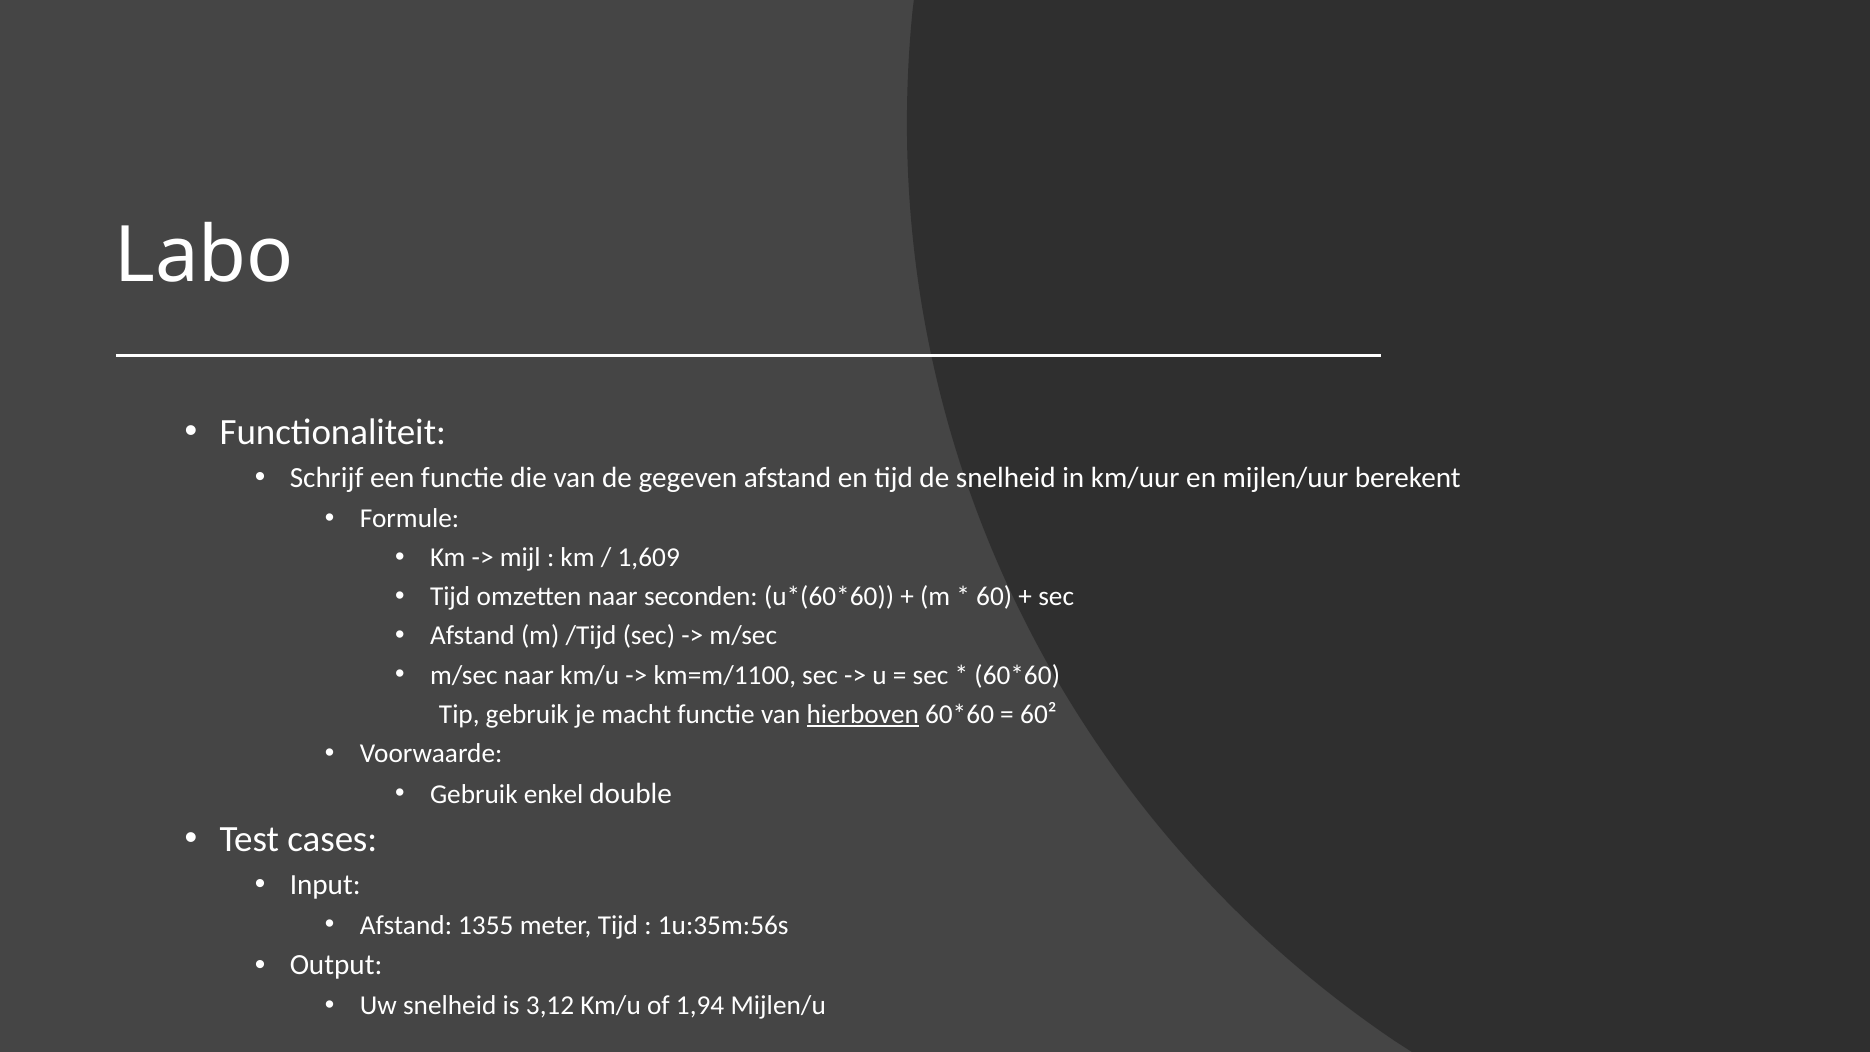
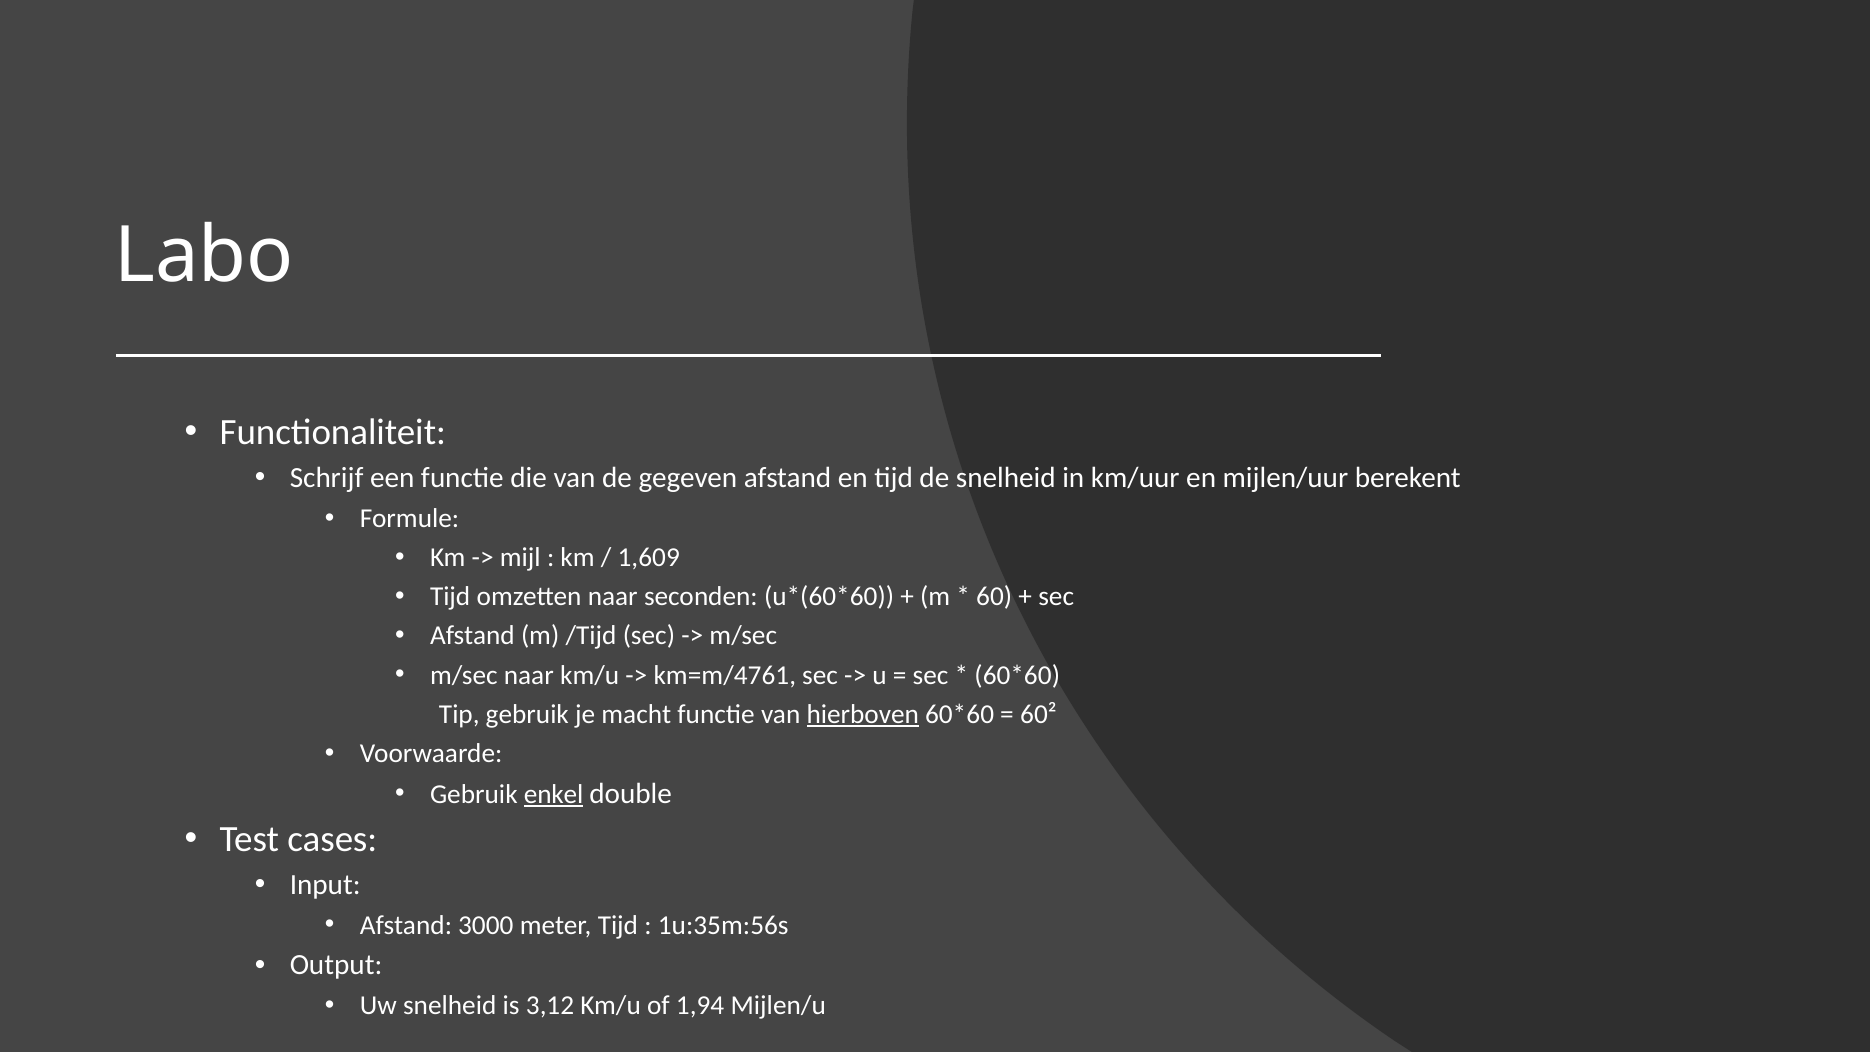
km=m/1100: km=m/1100 -> km=m/4761 (725, 675)
enkel underline: none -> present (554, 794)
1355: 1355 -> 3000 (486, 925)
